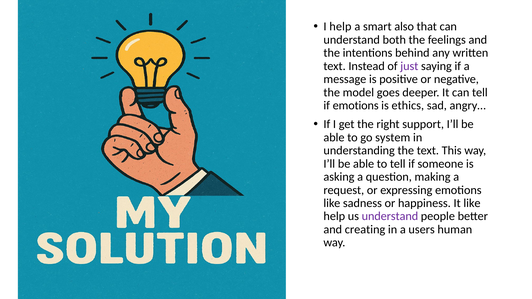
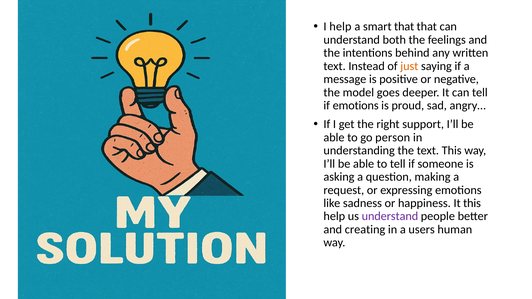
smart also: also -> that (404, 27)
just colour: purple -> orange (409, 66)
ethics: ethics -> proud (408, 106)
system: system -> person (393, 137)
It like: like -> this (472, 203)
